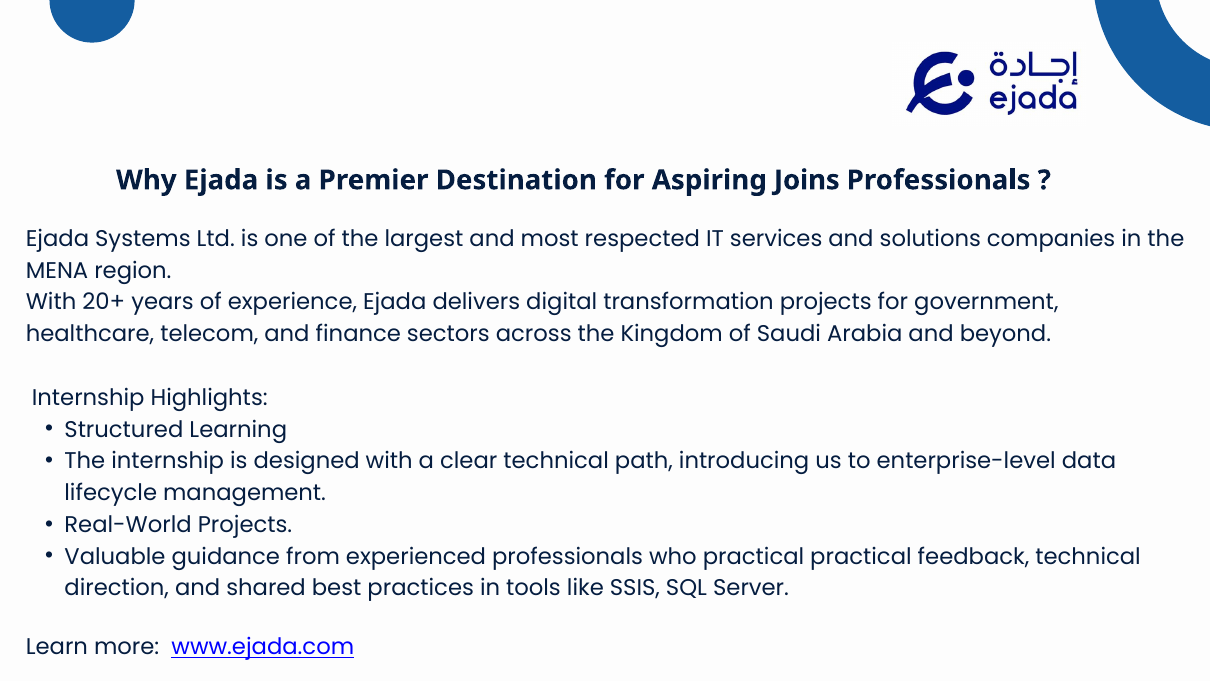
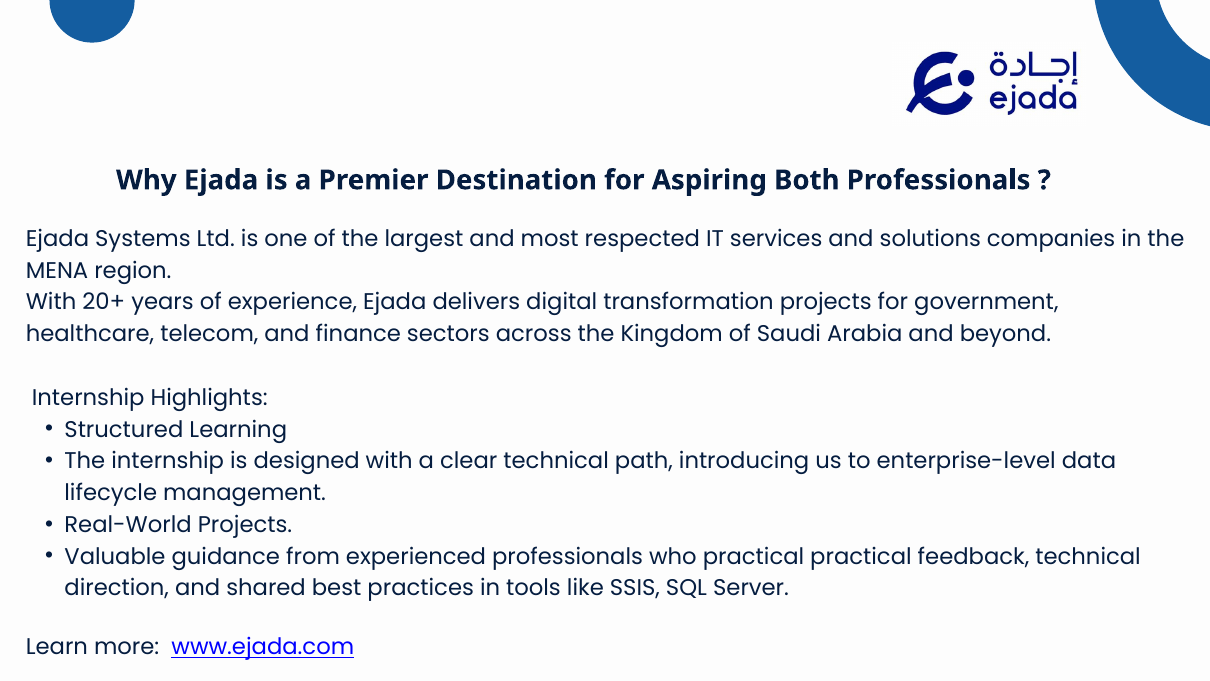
Joins: Joins -> Both (807, 180)
